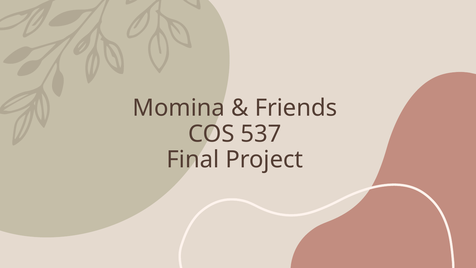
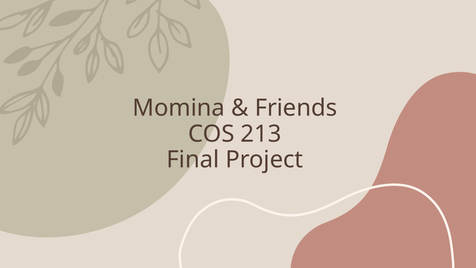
537: 537 -> 213 (261, 134)
